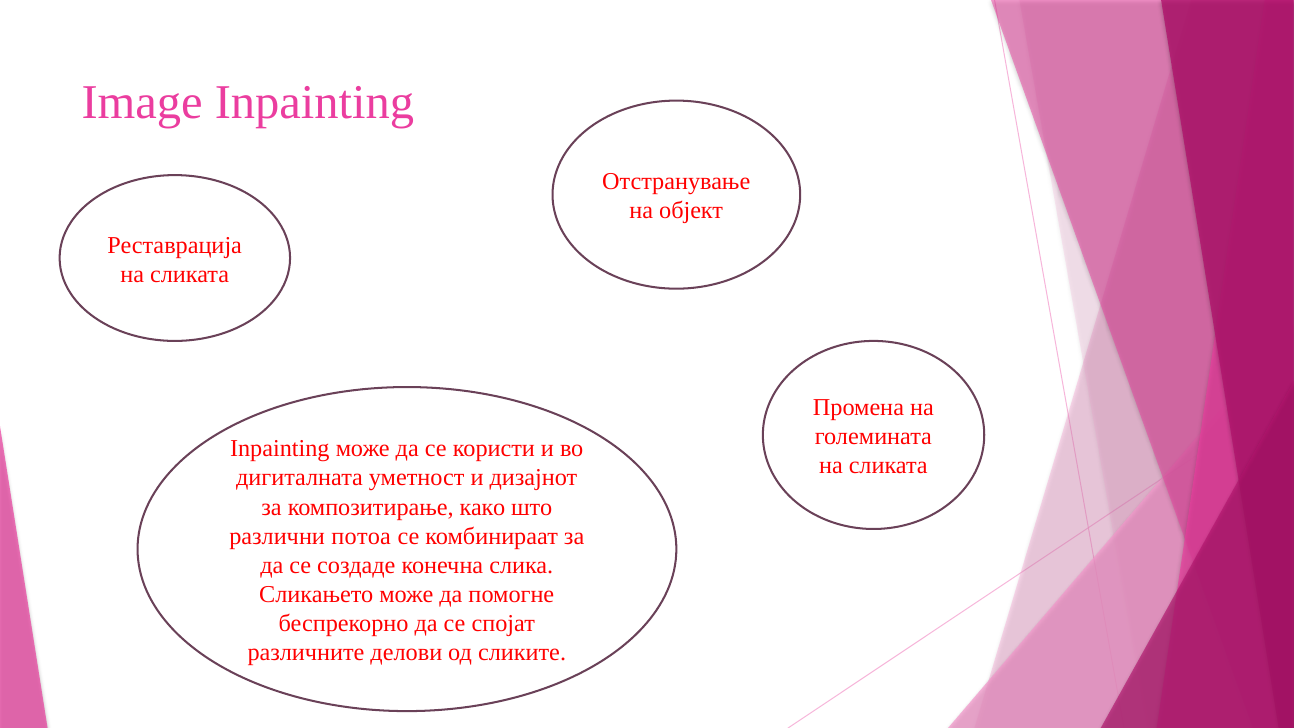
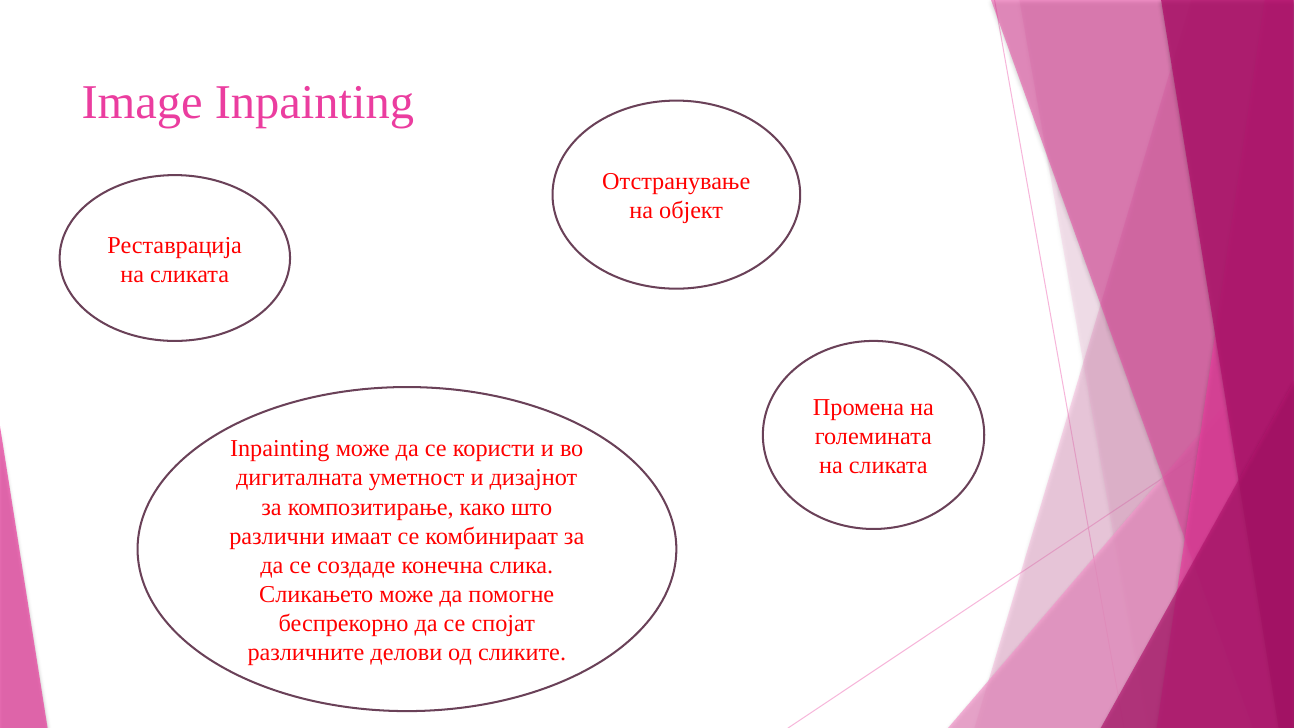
потоа: потоа -> имаат (361, 536)
